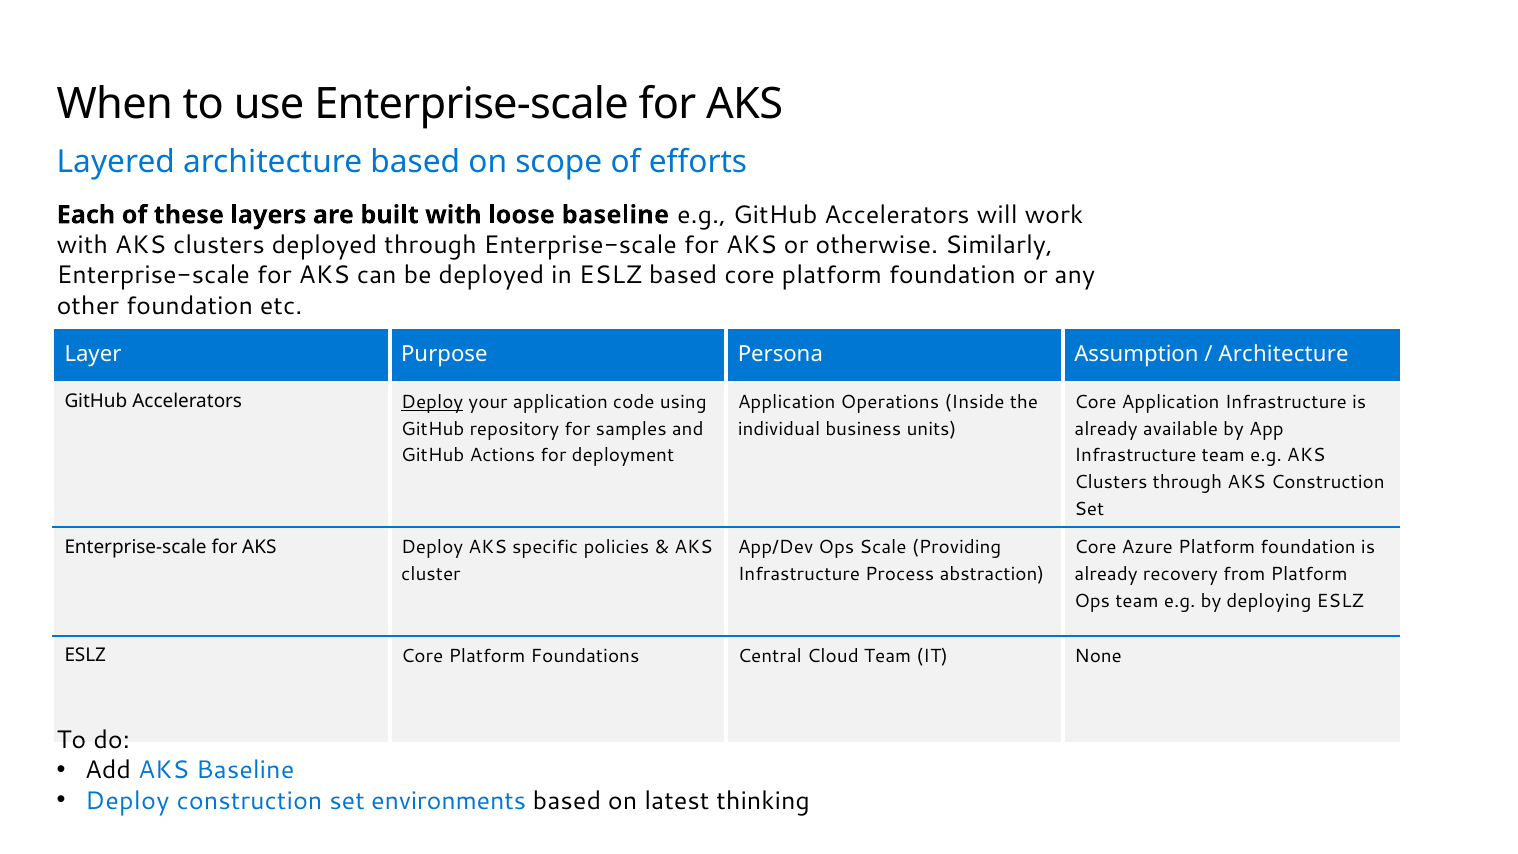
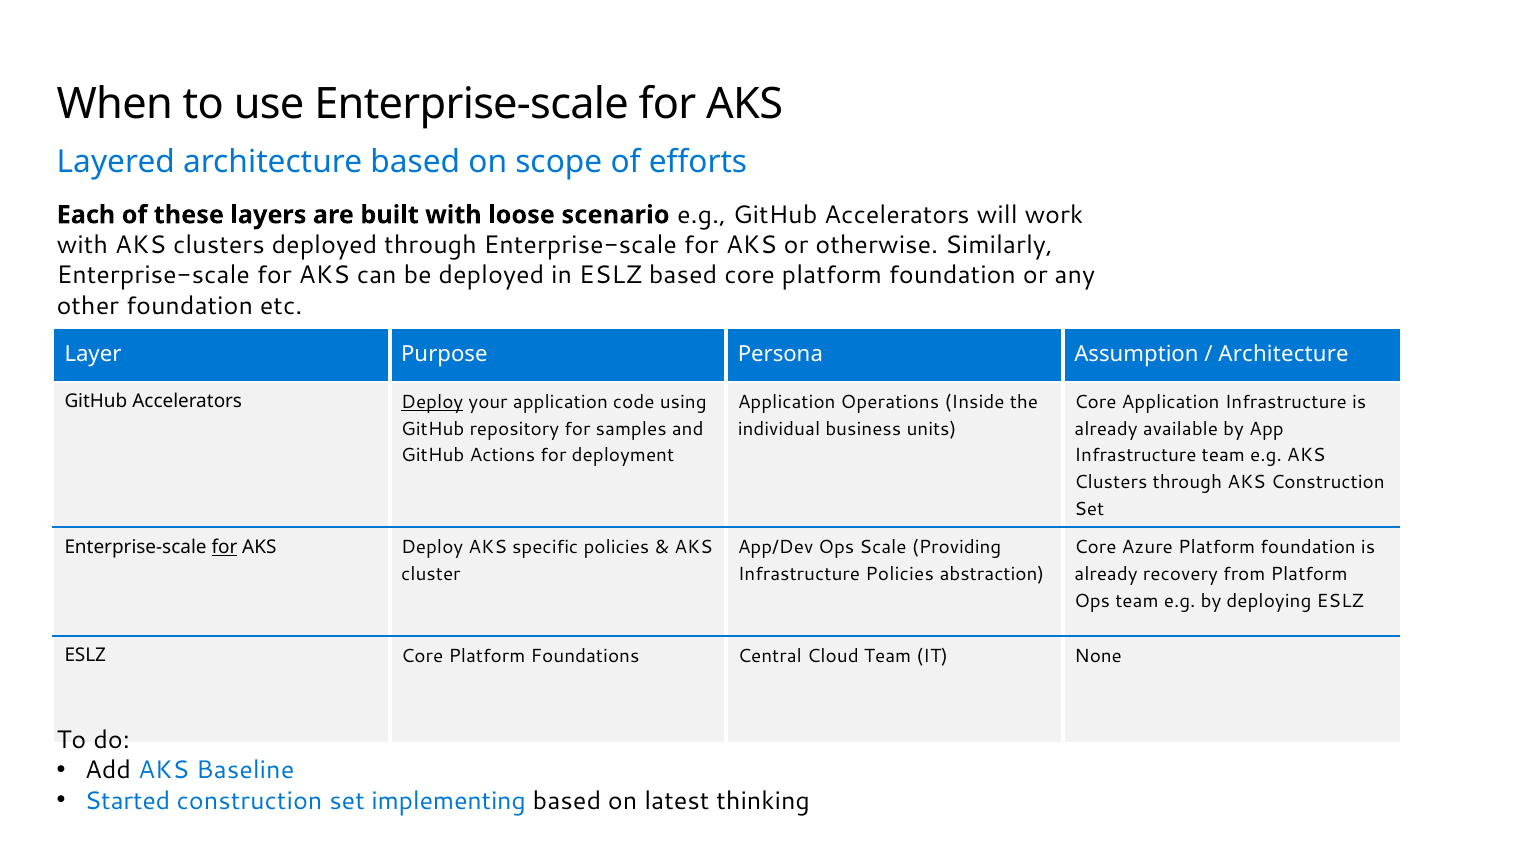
loose baseline: baseline -> scenario (616, 215)
for underline: none -> present (224, 547)
Infrastructure Process: Process -> Policies (900, 574)
Deploy: Deploy -> Started (128, 801)
environments: environments -> implementing (449, 801)
